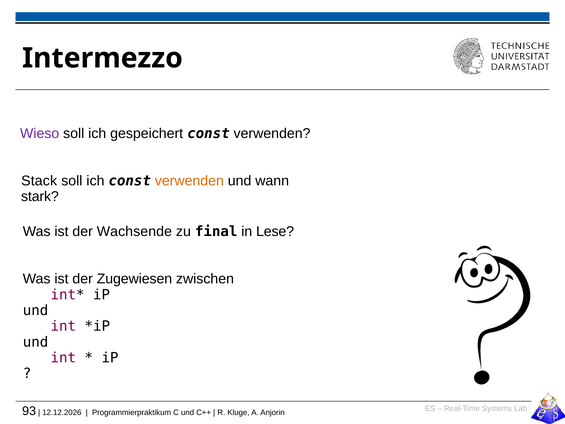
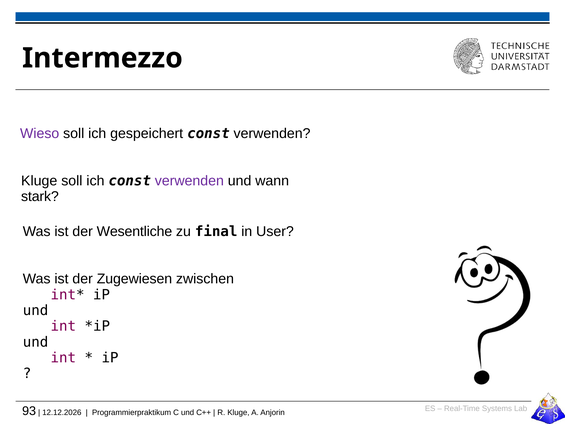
Stack: Stack -> Kluge (39, 181)
verwenden colour: orange -> purple (189, 181)
Wachsende: Wachsende -> Wesentliche (134, 232)
Lese: Lese -> User (275, 232)
